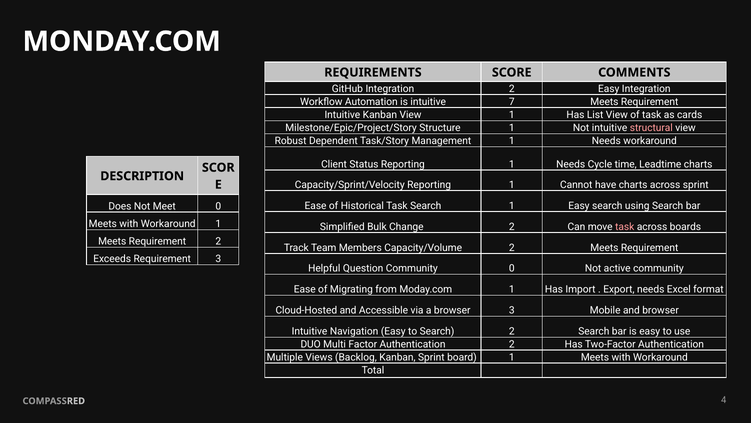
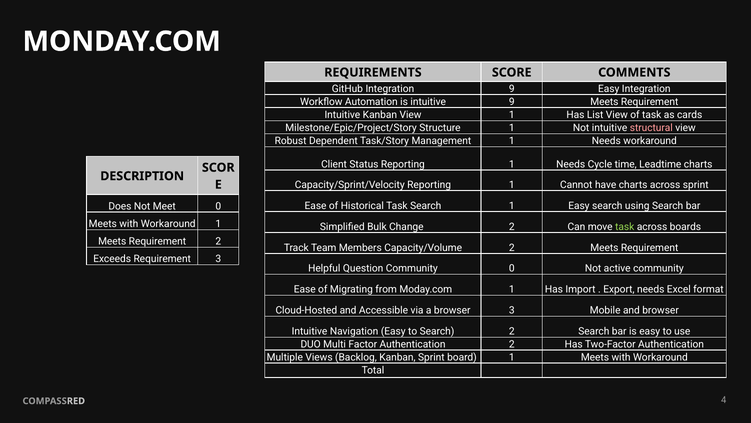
Integration 2: 2 -> 9 (512, 89)
intuitive 7: 7 -> 9 (512, 102)
task colour: pink -> light green (625, 227)
